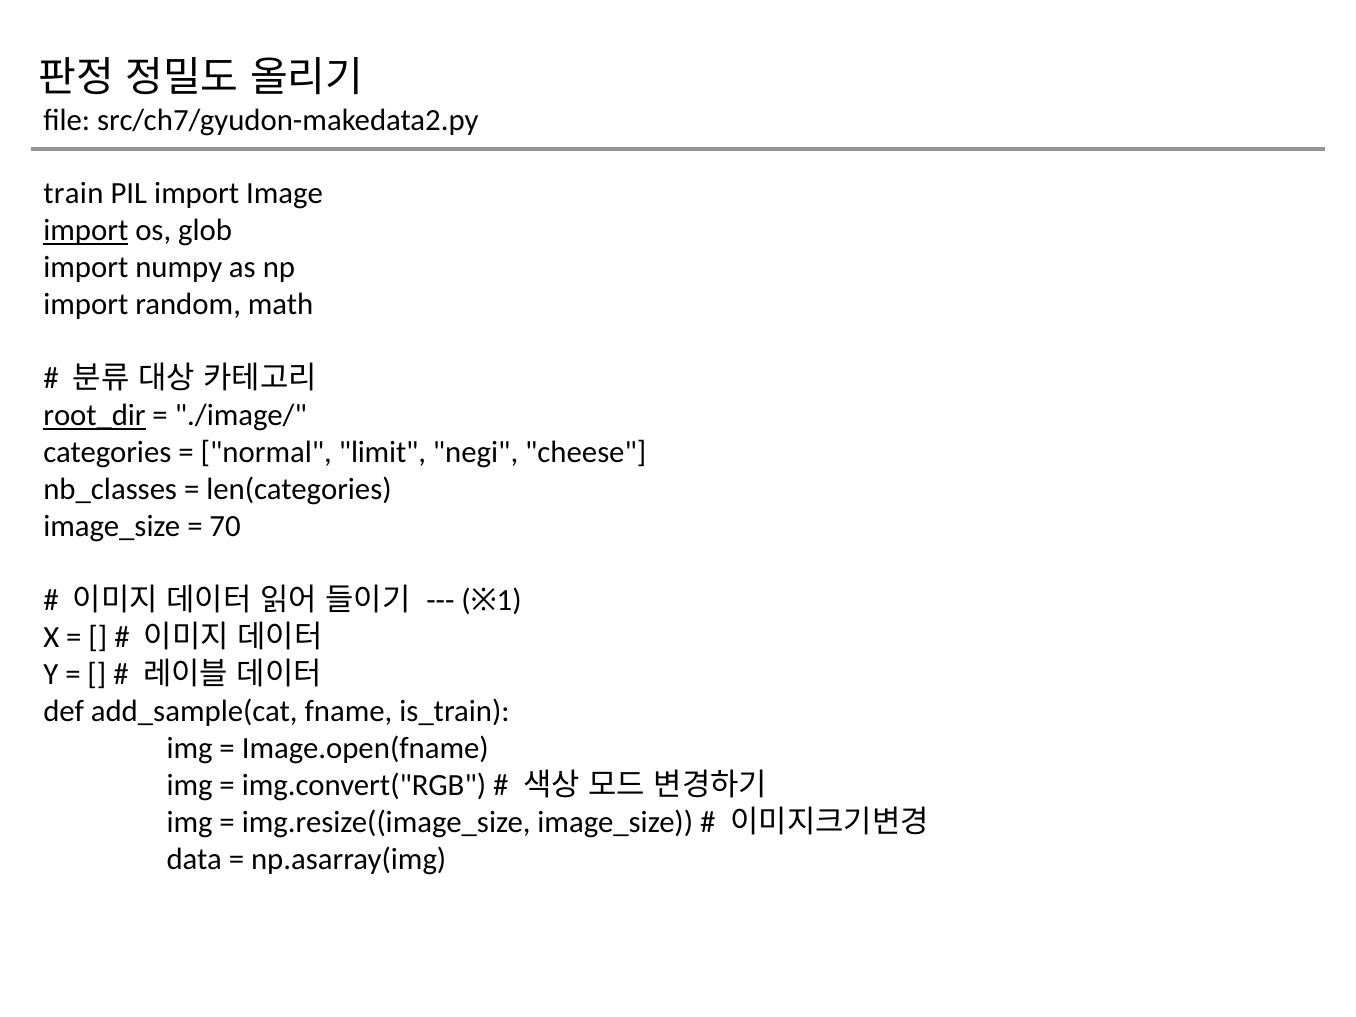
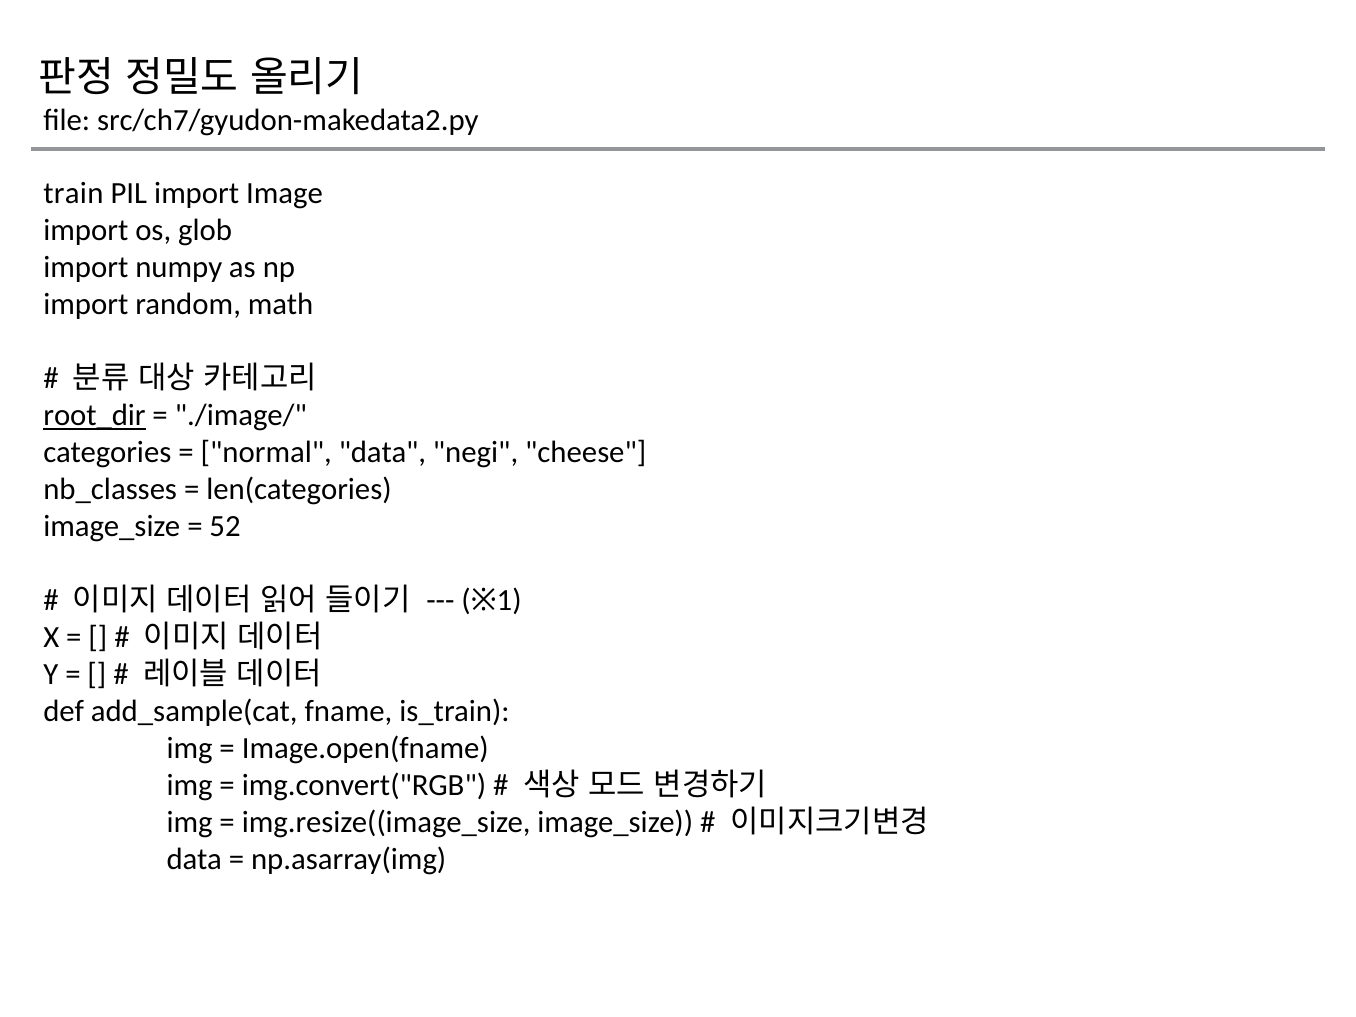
import underline: present -> none (86, 231)
normal limit: limit -> data (382, 452)
70: 70 -> 52 (225, 526)
